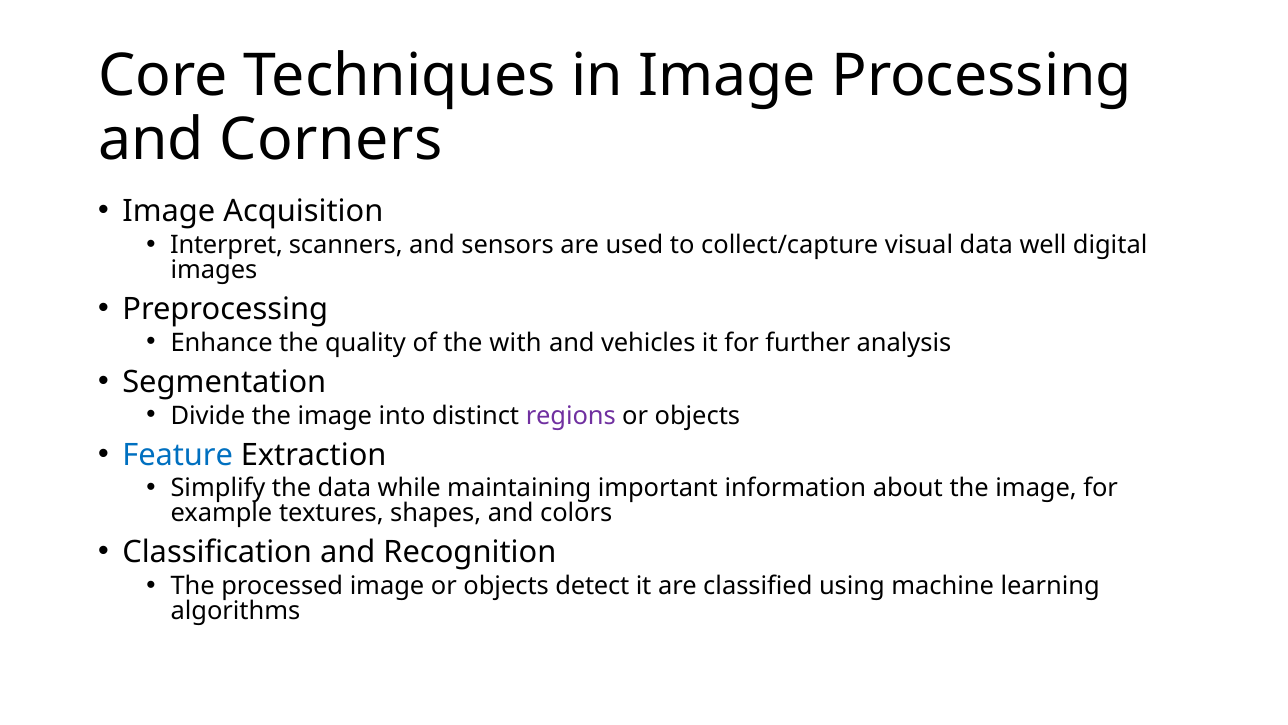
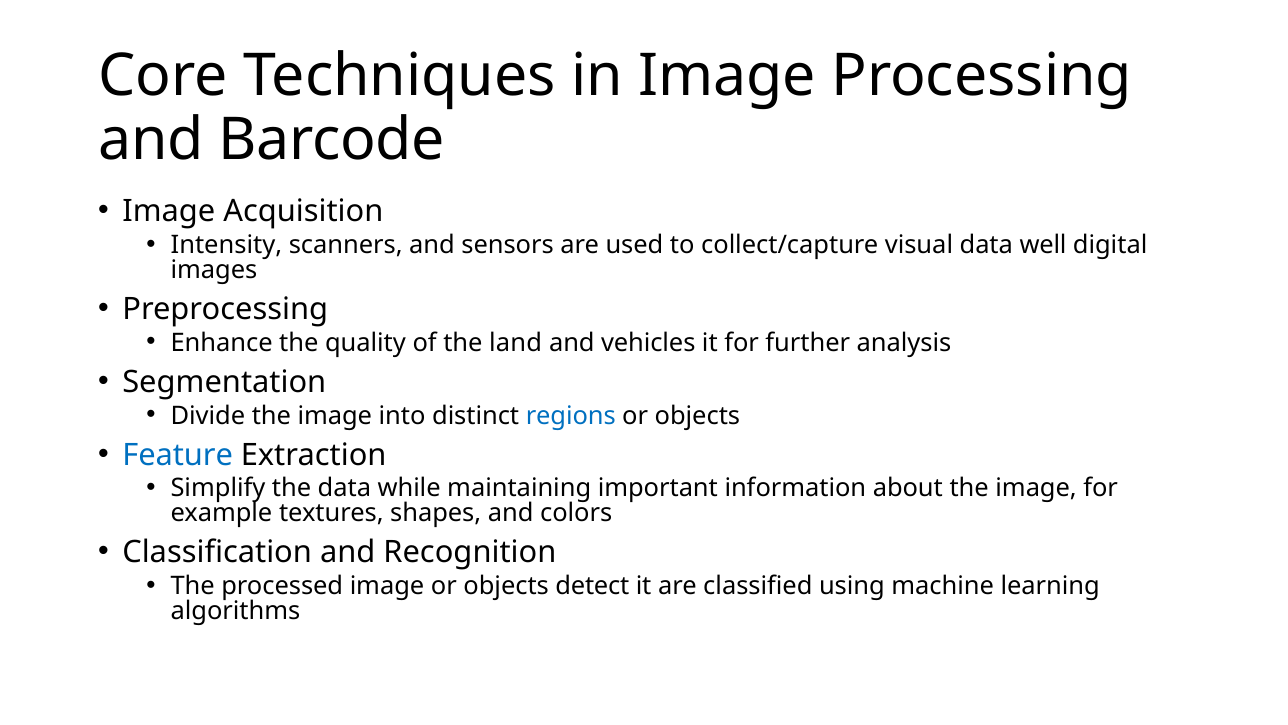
Corners: Corners -> Barcode (332, 140)
Interpret: Interpret -> Intensity (226, 245)
with: with -> land (516, 343)
regions colour: purple -> blue (571, 415)
